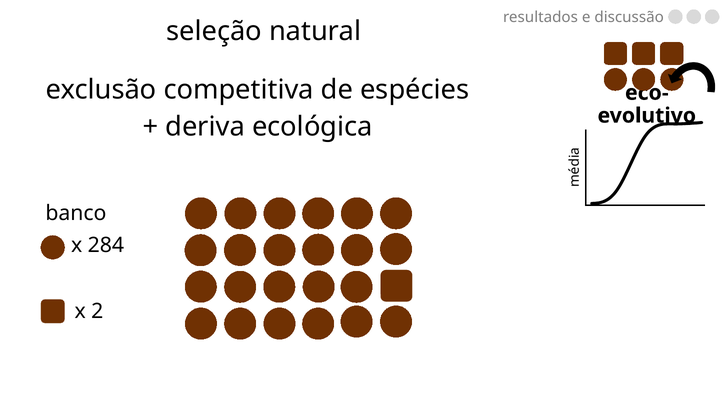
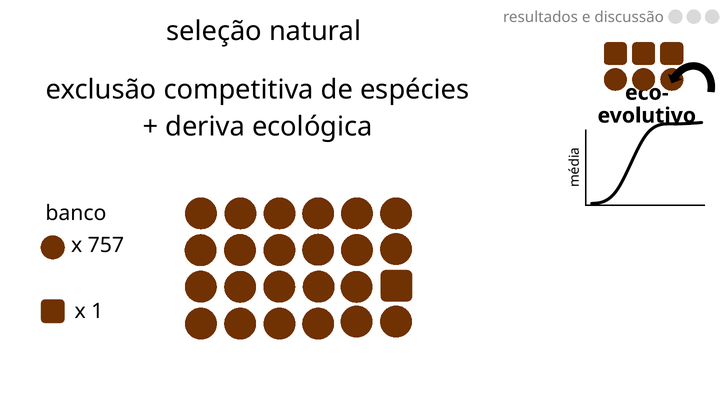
284: 284 -> 757 (106, 246)
2: 2 -> 1 (97, 311)
